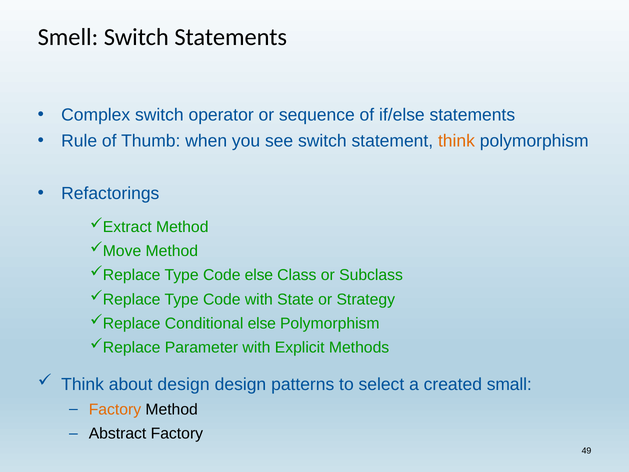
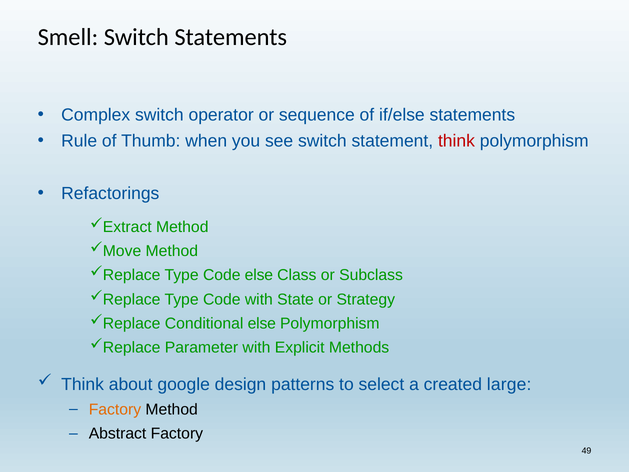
think colour: orange -> red (456, 141)
about design: design -> google (184, 384)
small: small -> large (509, 384)
